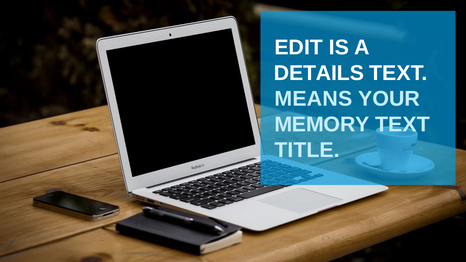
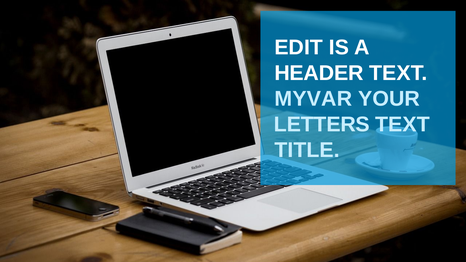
DETAILS: DETAILS -> HEADER (319, 73)
MEANS: MEANS -> MYVAR (313, 99)
MEMORY: MEMORY -> LETTERS (322, 124)
